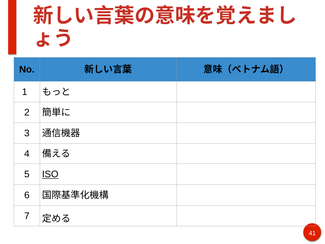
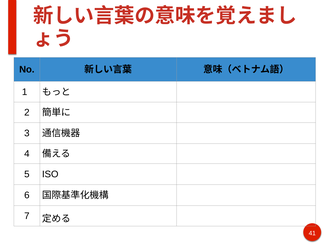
ISO underline: present -> none (50, 174)
